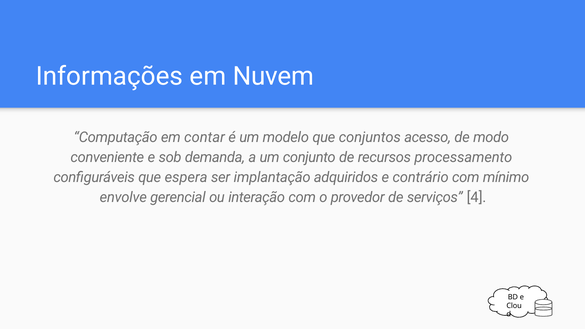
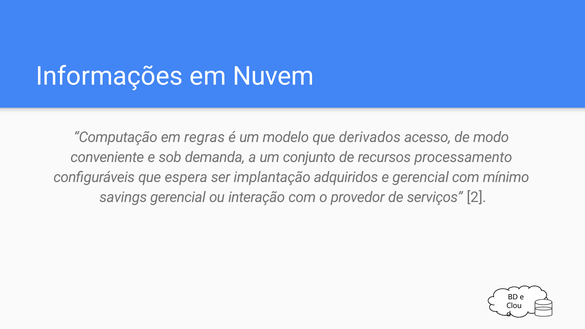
contar: contar -> regras (204, 137)
conjuntos: conjuntos -> derivados (370, 137)
e contrário: contrário -> gerencial (421, 177)
envolve: envolve -> savings (123, 197)
4: 4 -> 2 (477, 197)
